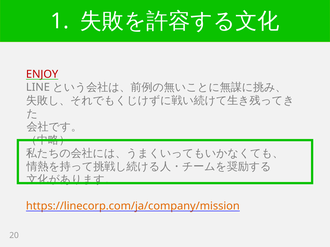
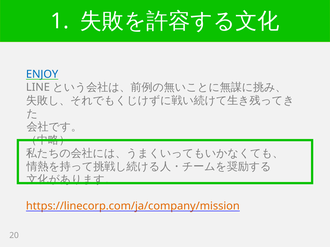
ENJOY colour: red -> blue (42, 74)
